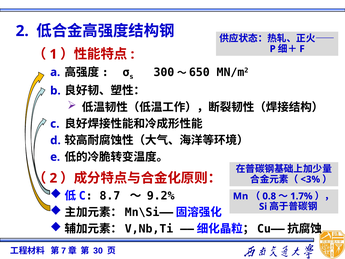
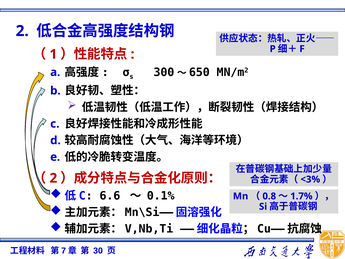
8.7: 8.7 -> 6.6 (110, 196)
9.2%: 9.2% -> 0.1% (161, 196)
